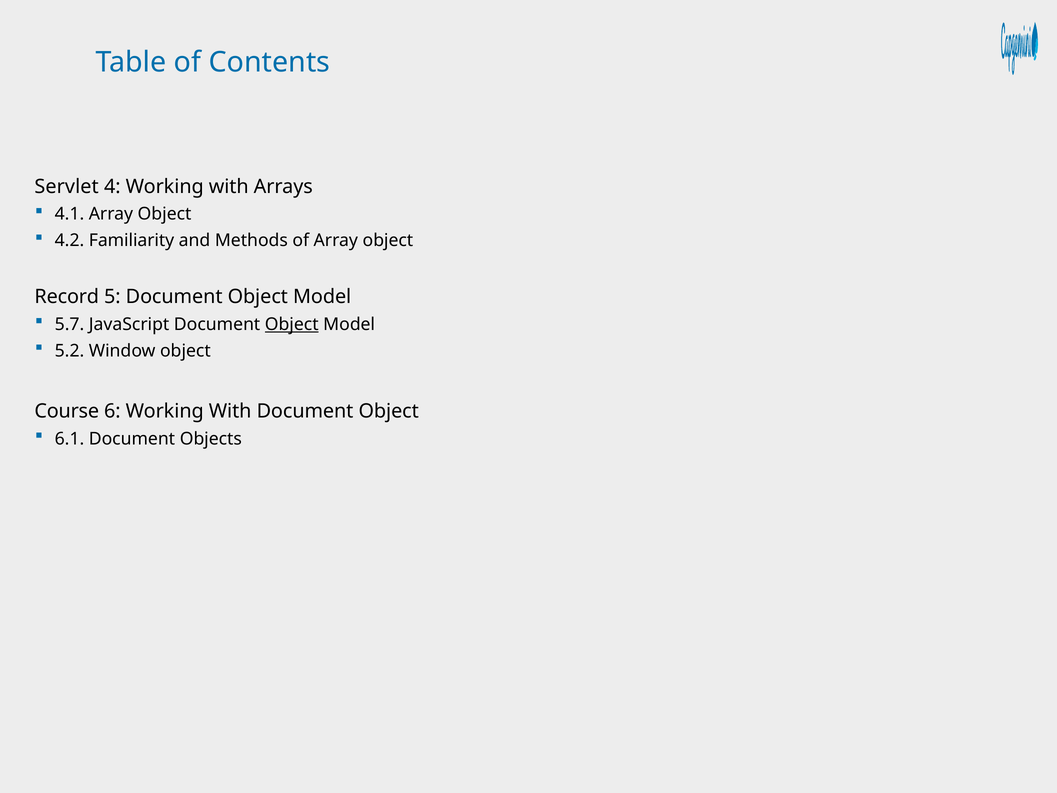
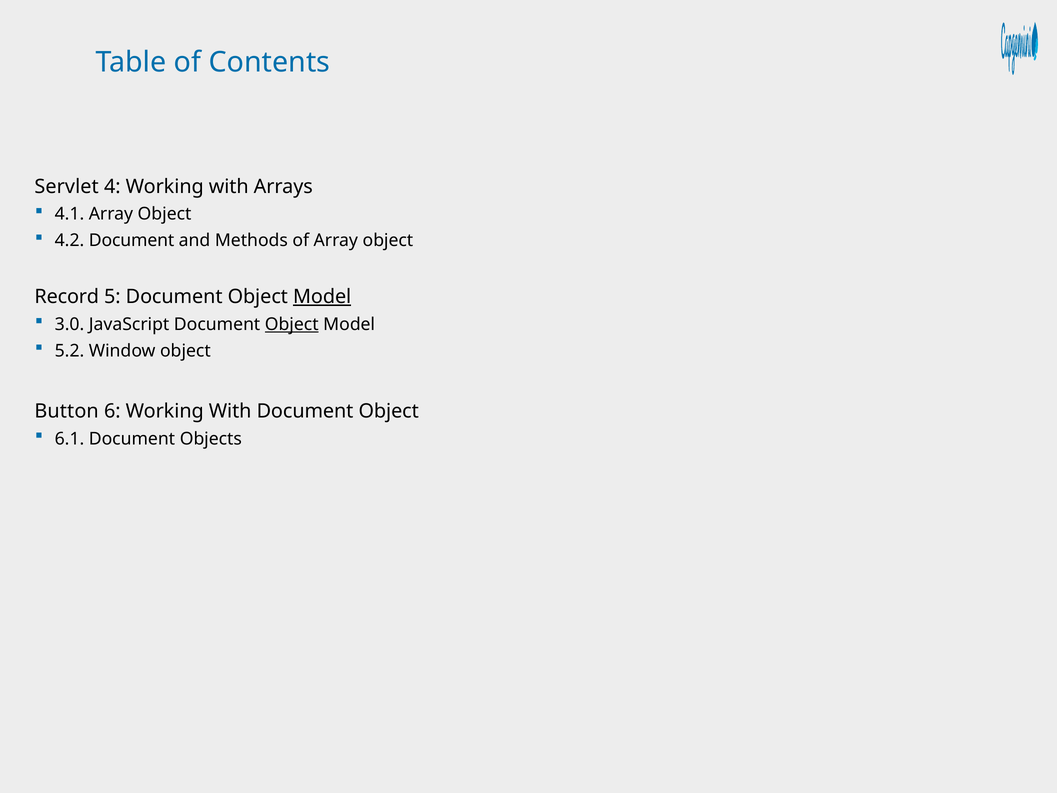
4.2 Familiarity: Familiarity -> Document (132, 241)
Model underline: none -> present (322, 297)
5.7: 5.7 -> 3.0 (69, 324)
Course: Course -> Button (67, 411)
